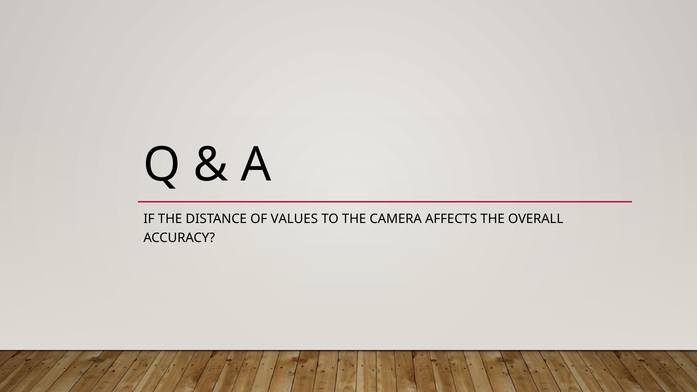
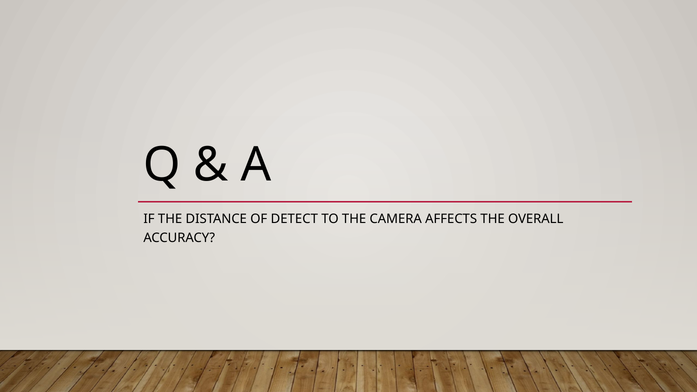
VALUES: VALUES -> DETECT (294, 219)
